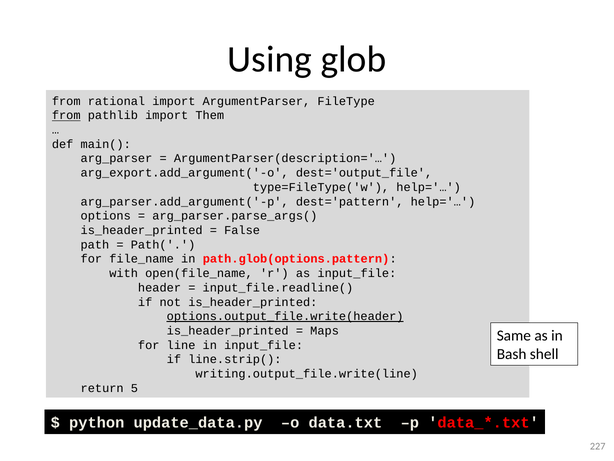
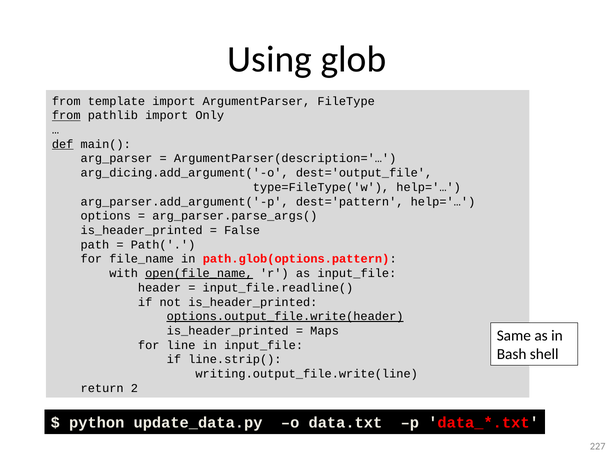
rational: rational -> template (116, 101)
Them: Them -> Only (210, 115)
def underline: none -> present (63, 144)
arg_export.add_argument('-o: arg_export.add_argument('-o -> arg_dicing.add_argument('-o (185, 173)
open(file_name underline: none -> present (199, 273)
5: 5 -> 2 (134, 388)
